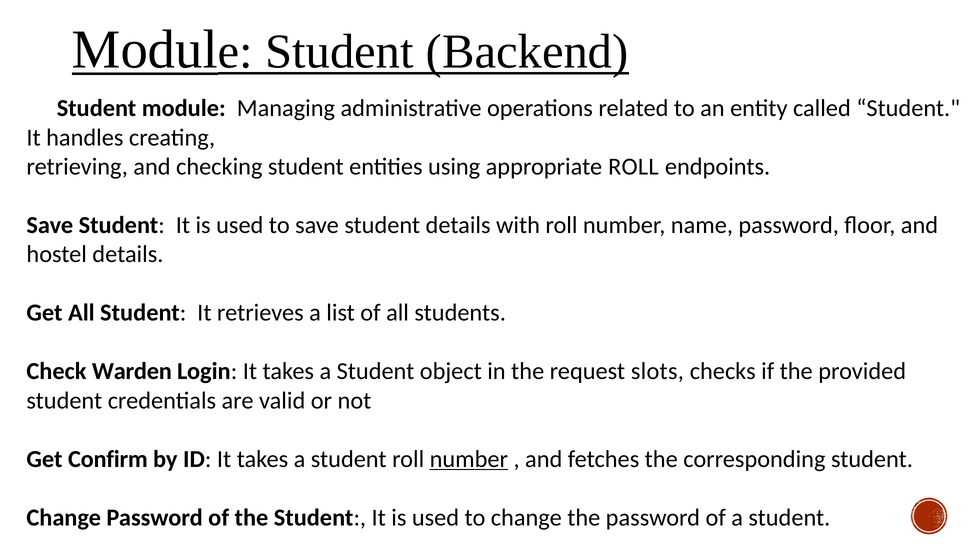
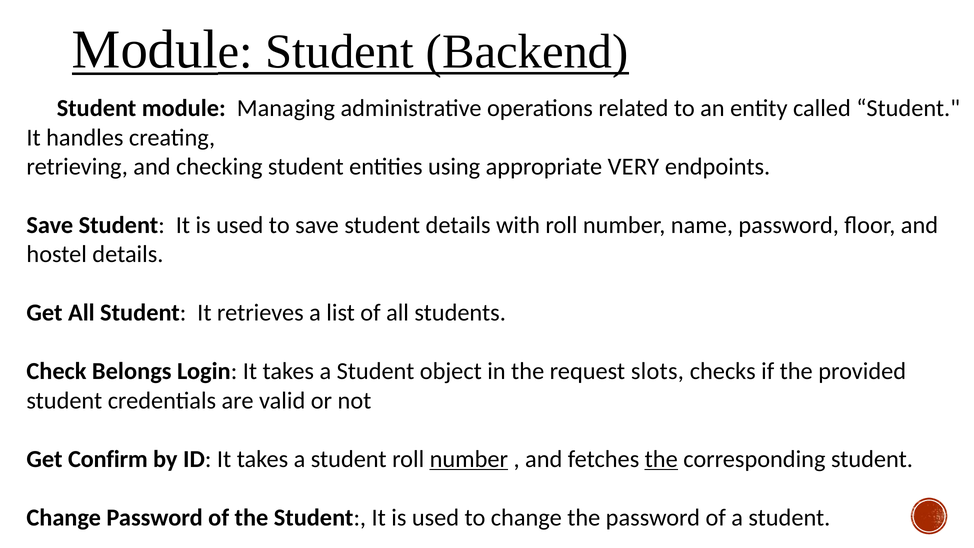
appropriate ROLL: ROLL -> VERY (633, 167)
Warden: Warden -> Belongs (132, 371)
the underline: none -> present (661, 459)
